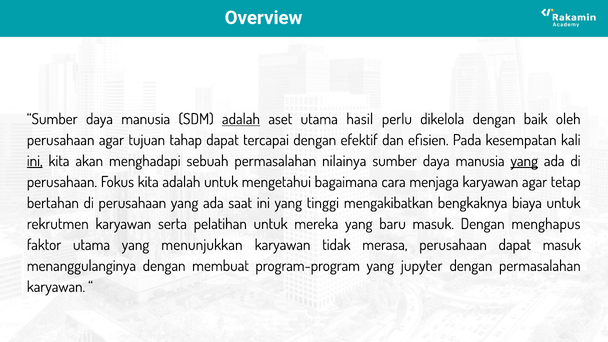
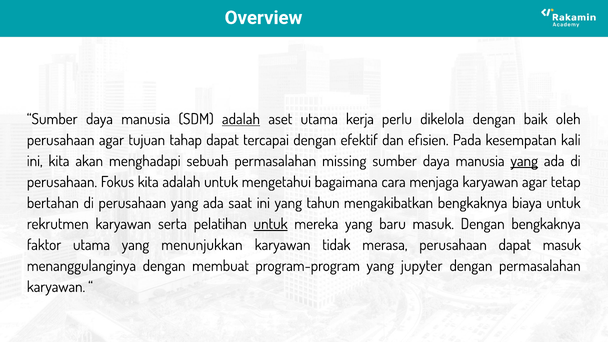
hasil: hasil -> kerja (360, 119)
ini underline: present -> none (35, 161)
nilainya: nilainya -> missing (344, 161)
tinggi: tinggi -> tahun (323, 203)
untuk underline: none -> present (271, 224)
Dengan menghapus: menghapus -> bengkaknya (546, 224)
